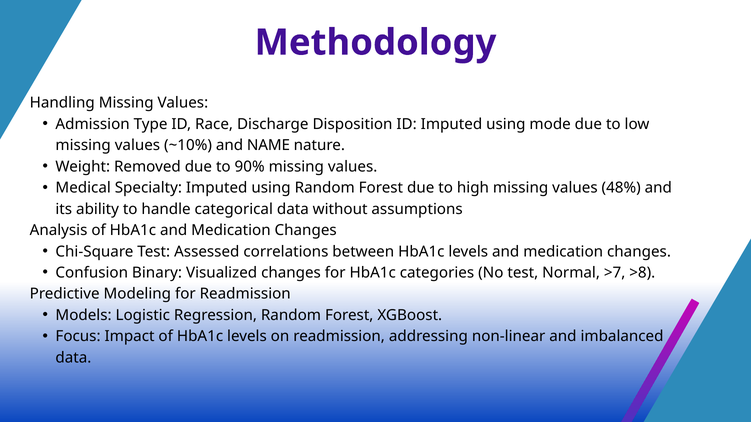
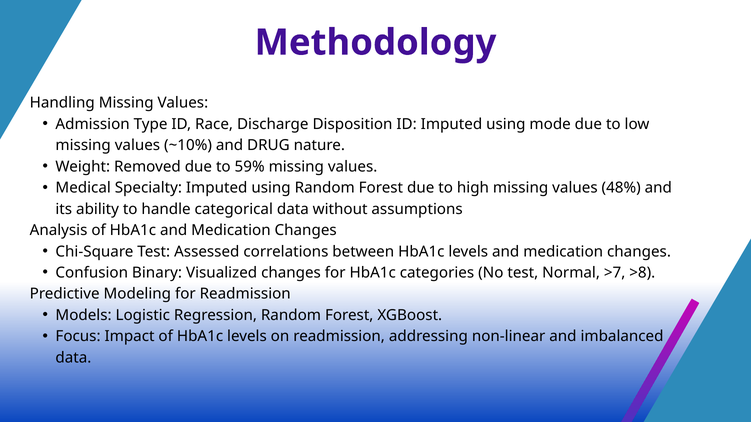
NAME: NAME -> DRUG (268, 146)
90%: 90% -> 59% (250, 167)
